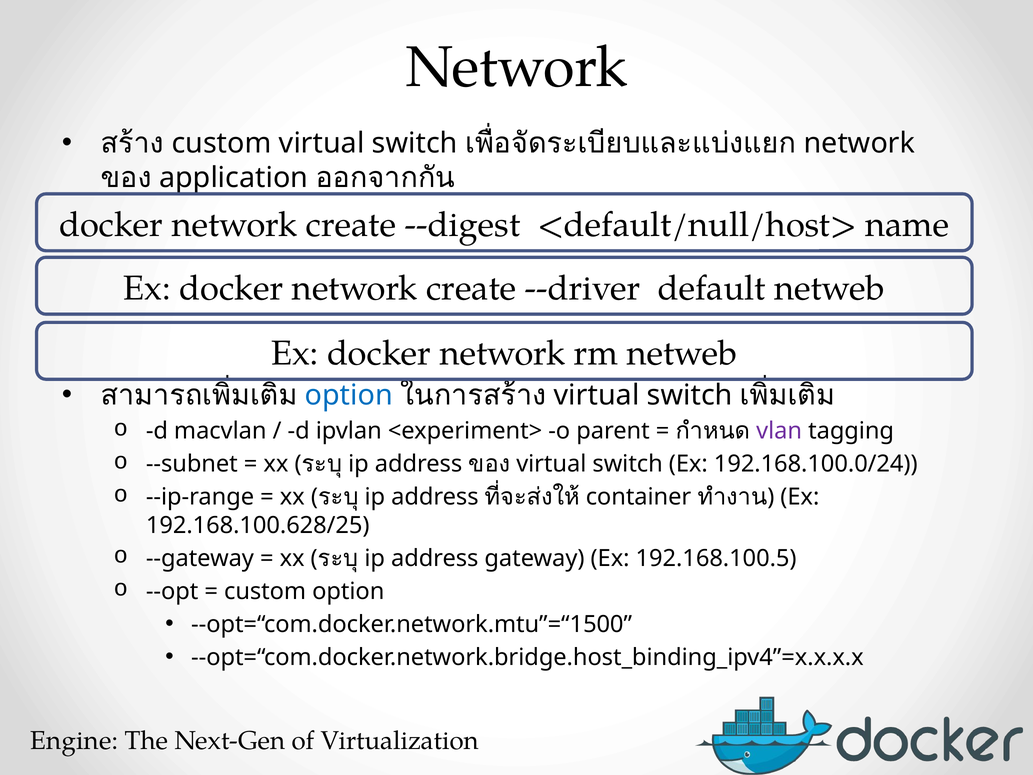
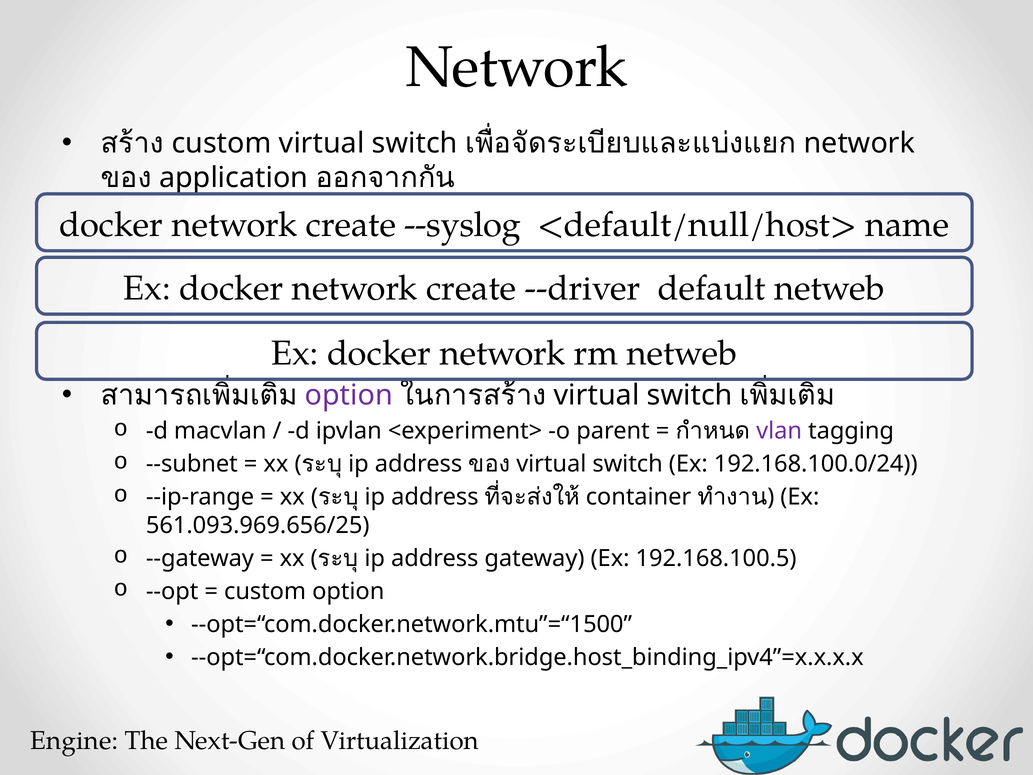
--digest: --digest -> --syslog (463, 225)
option colour: blue -> purple (349, 395)
192.168.100.628/25: 192.168.100.628/25 -> 561.093.969.656/25 (258, 525)
